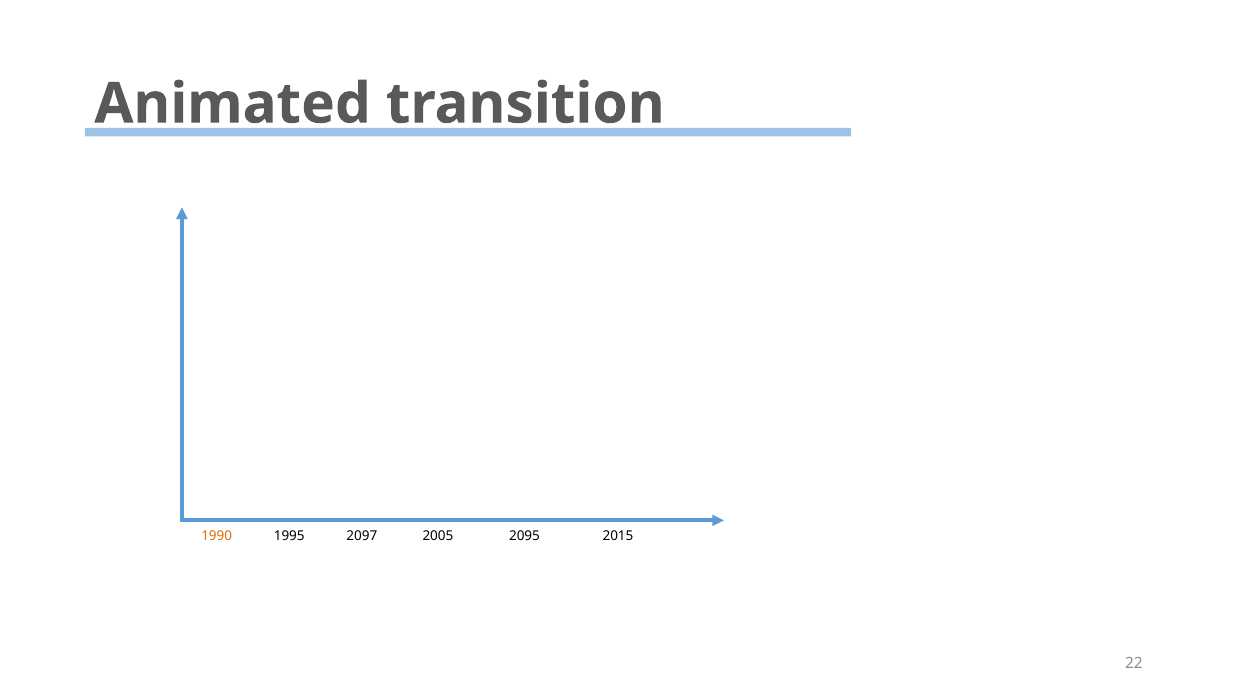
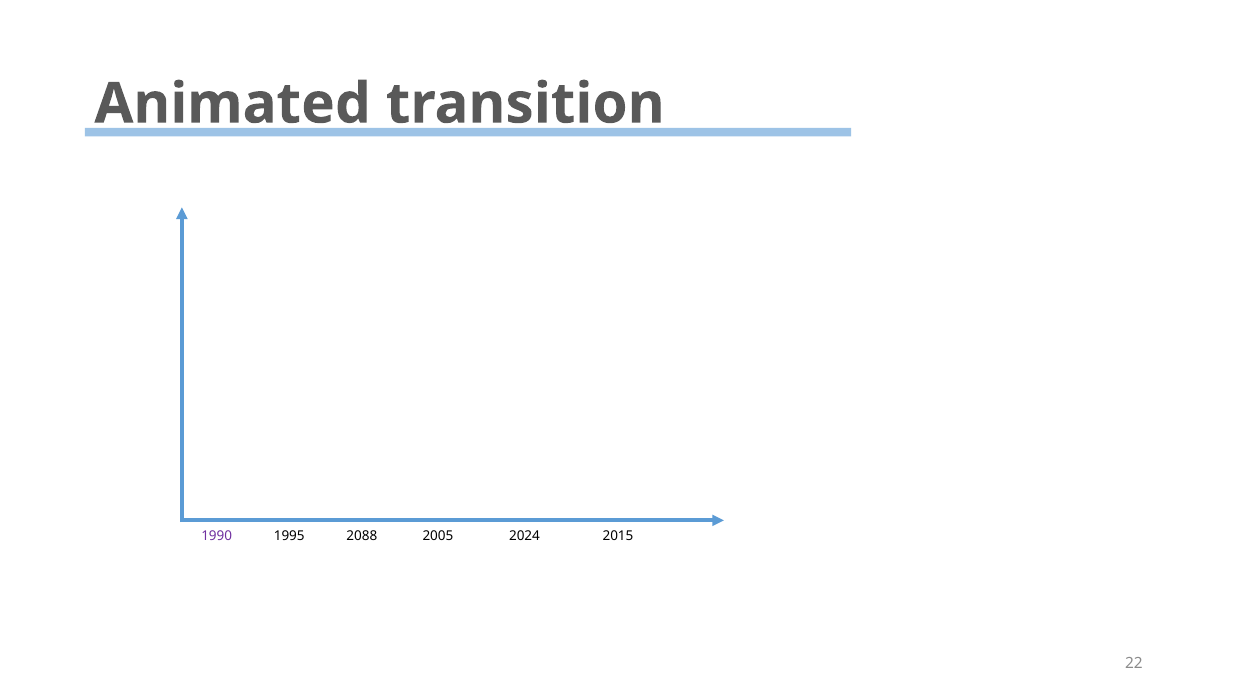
1990 colour: orange -> purple (217, 536)
2097: 2097 -> 2088 (362, 536)
2095: 2095 -> 2024 (524, 536)
